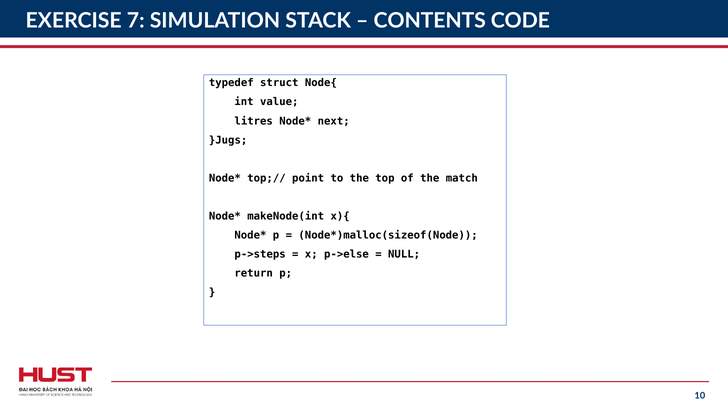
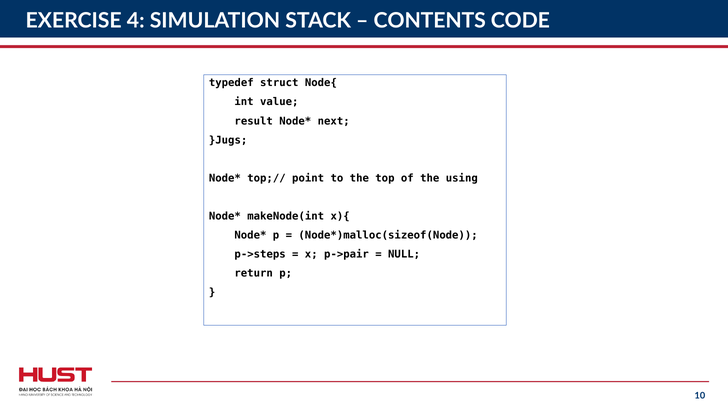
7: 7 -> 4 (136, 21)
litres: litres -> result (254, 121)
match: match -> using (462, 178)
p->else: p->else -> p->pair (347, 255)
